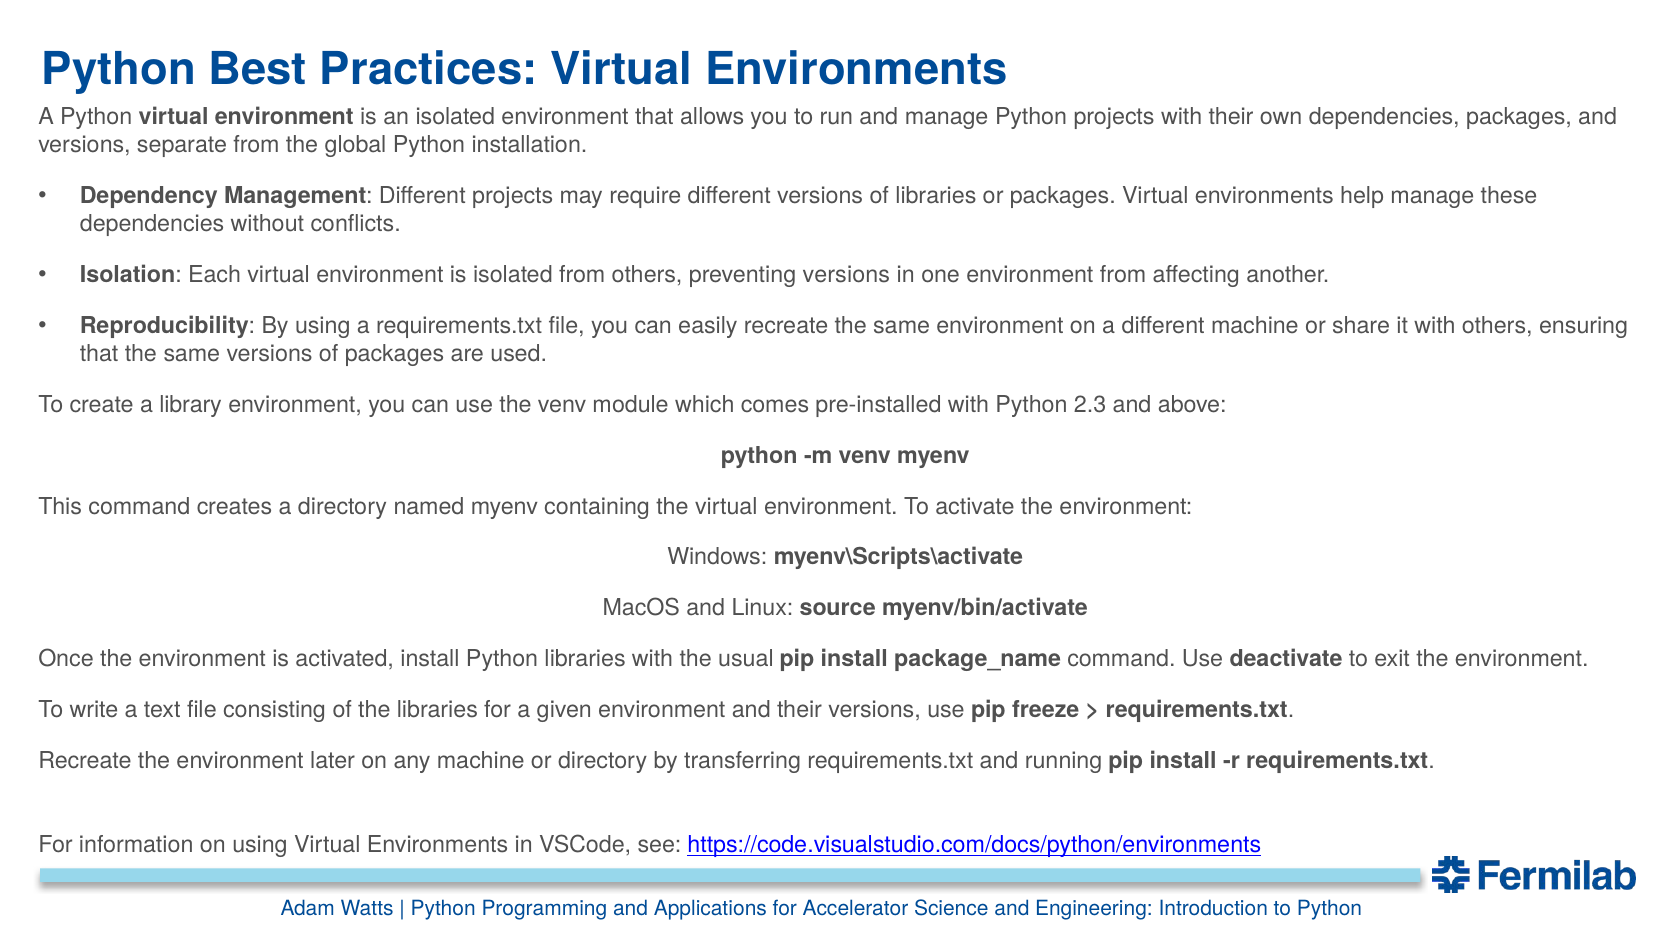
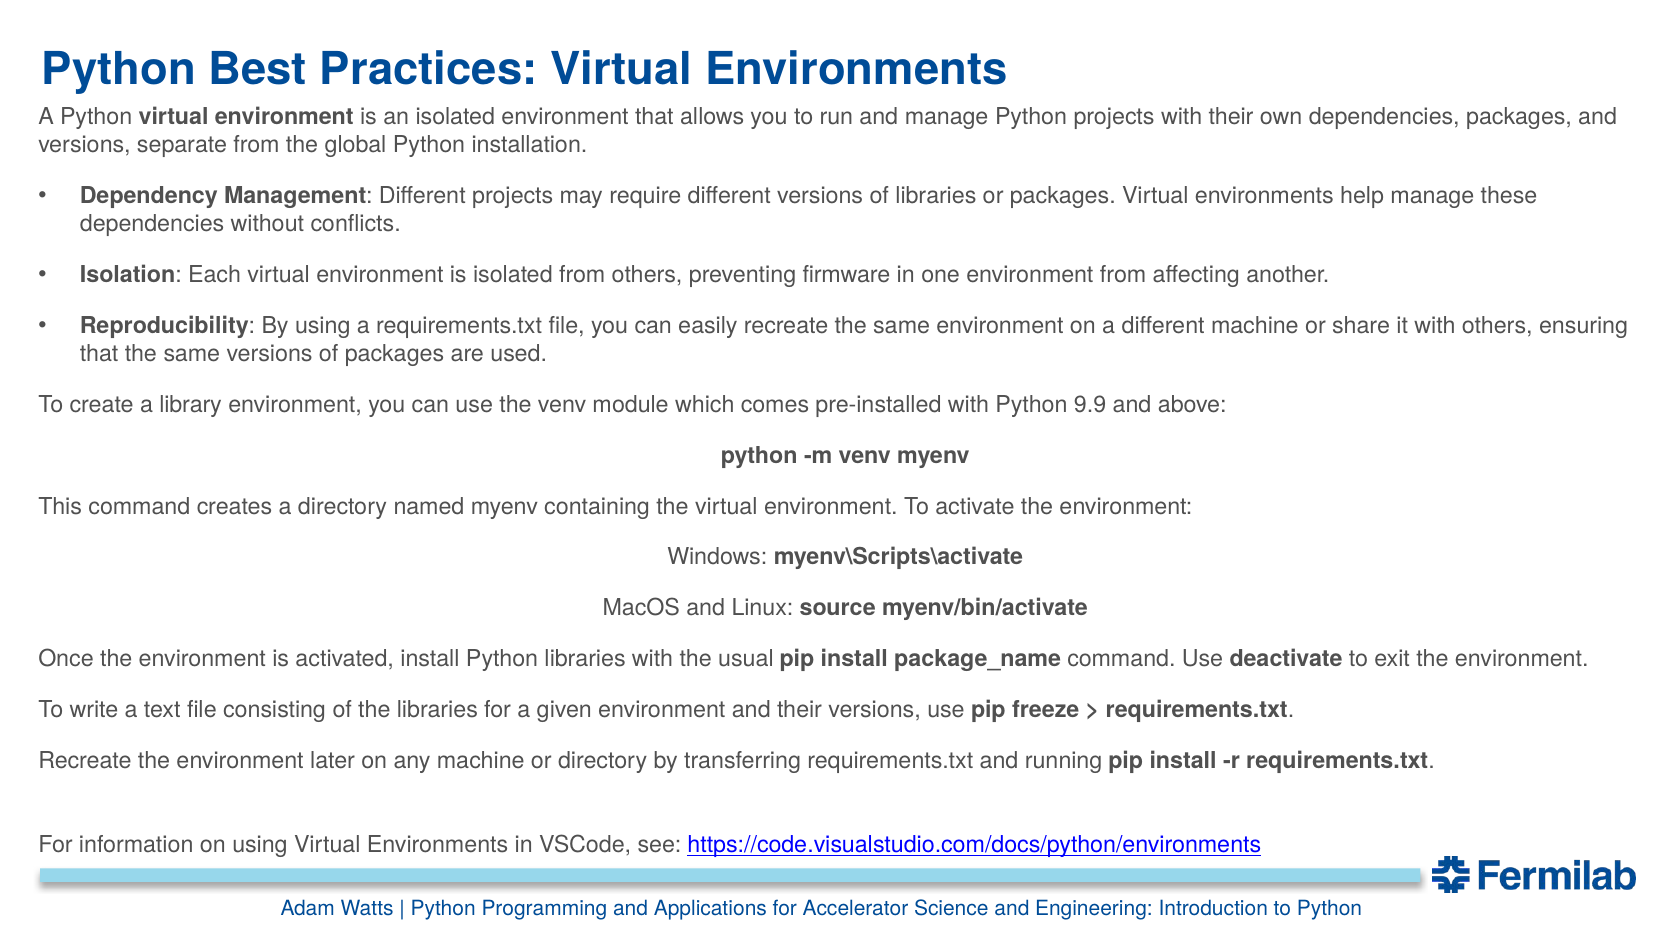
preventing versions: versions -> firmware (846, 275)
2.3: 2.3 -> 9.9 (1090, 404)
